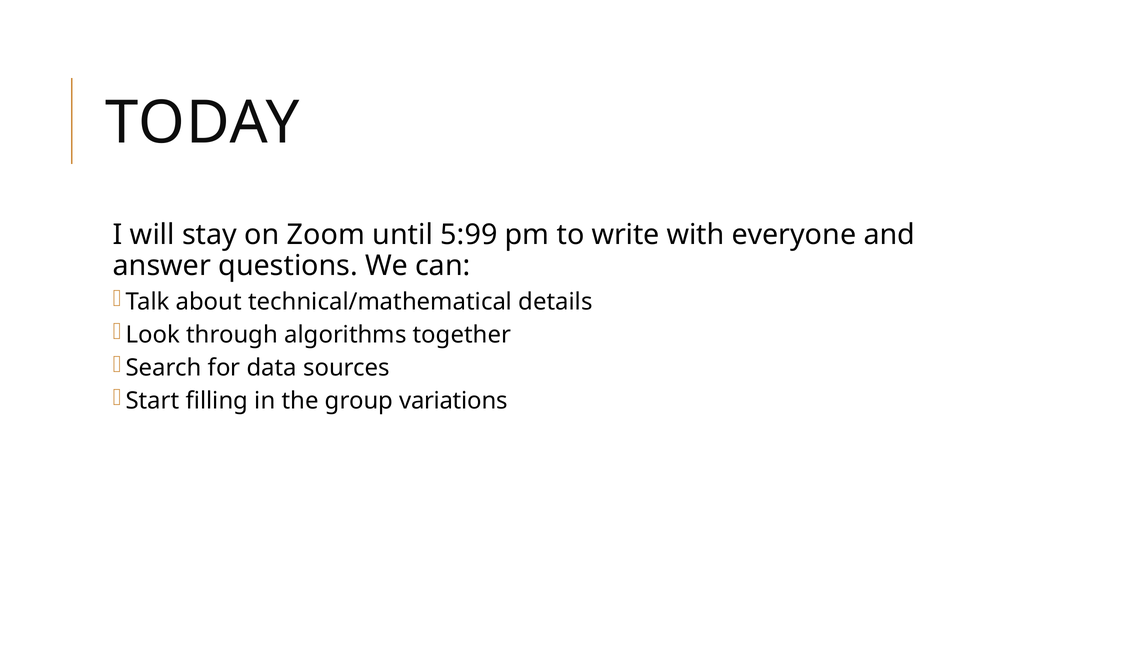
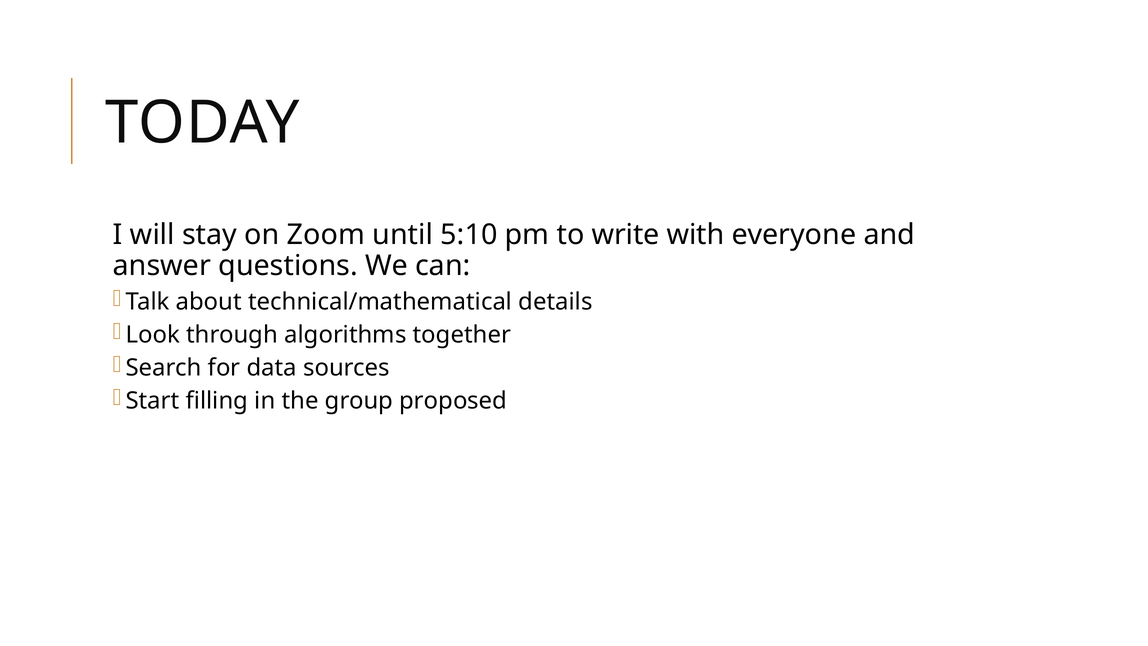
5:99: 5:99 -> 5:10 (469, 235)
variations: variations -> proposed (453, 401)
